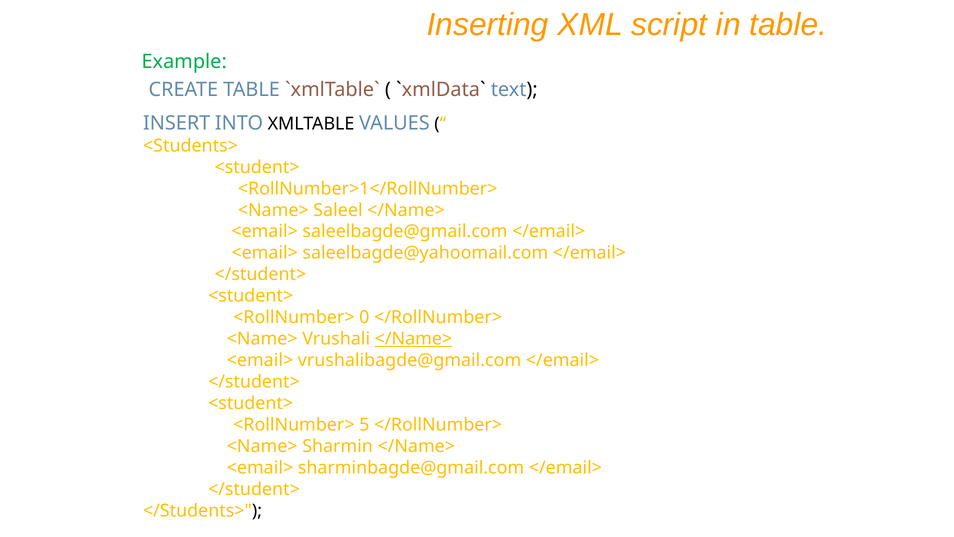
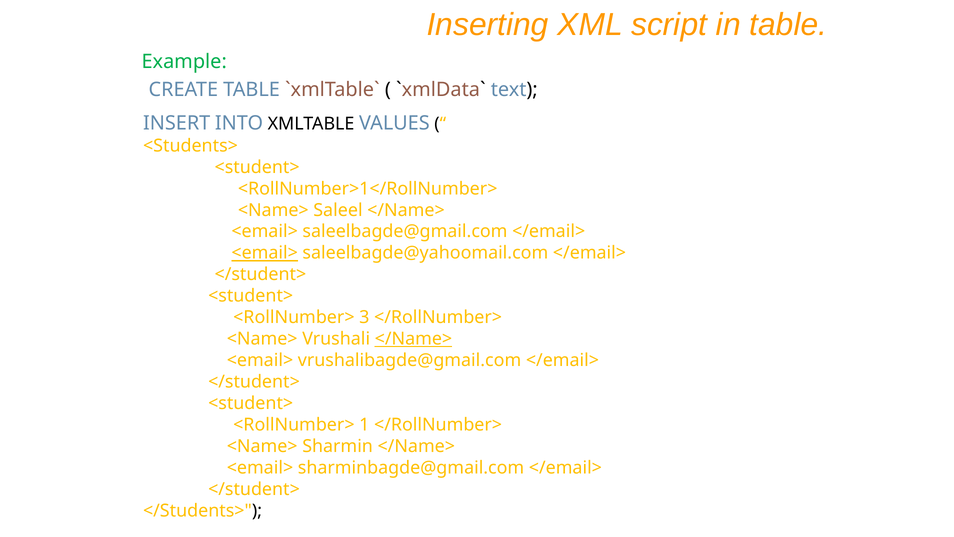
<email> underline: none -> present (265, 253)
0: 0 -> 3 (364, 317)
5: 5 -> 1 (364, 425)
